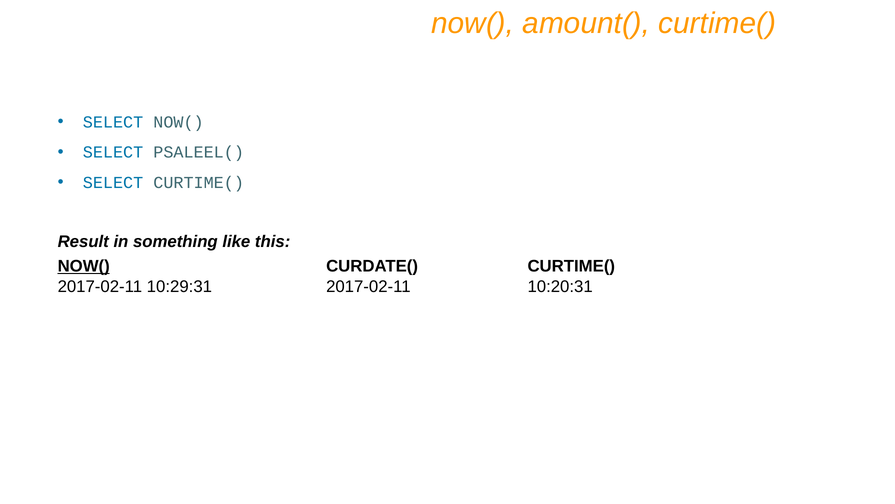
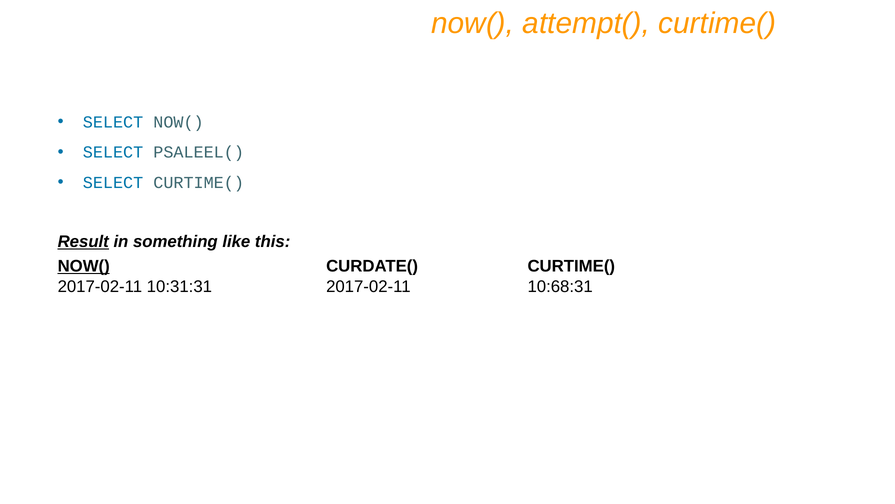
amount(: amount( -> attempt( (586, 23)
Result underline: none -> present (83, 242)
10:29:31: 10:29:31 -> 10:31:31 (179, 286)
10:20:31: 10:20:31 -> 10:68:31 (560, 286)
